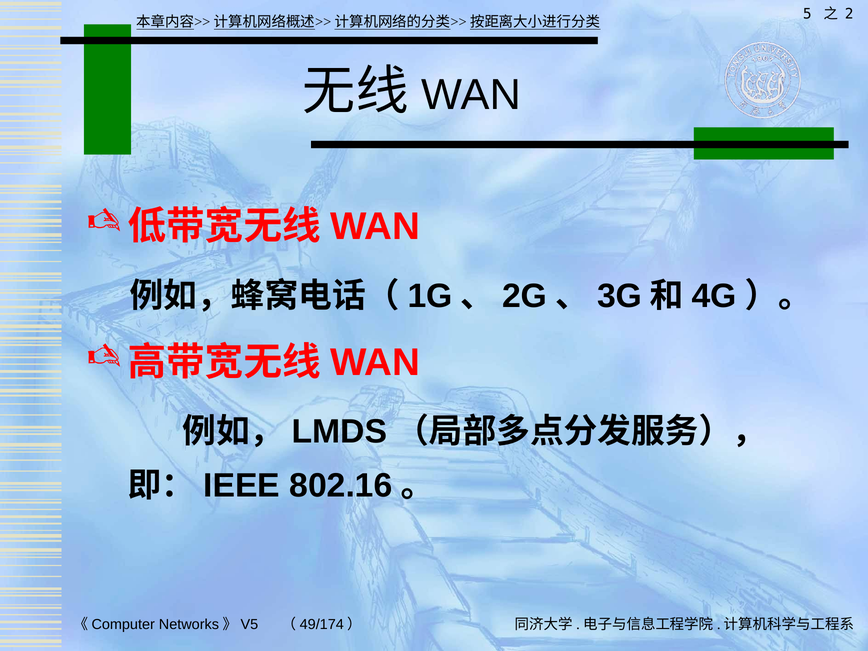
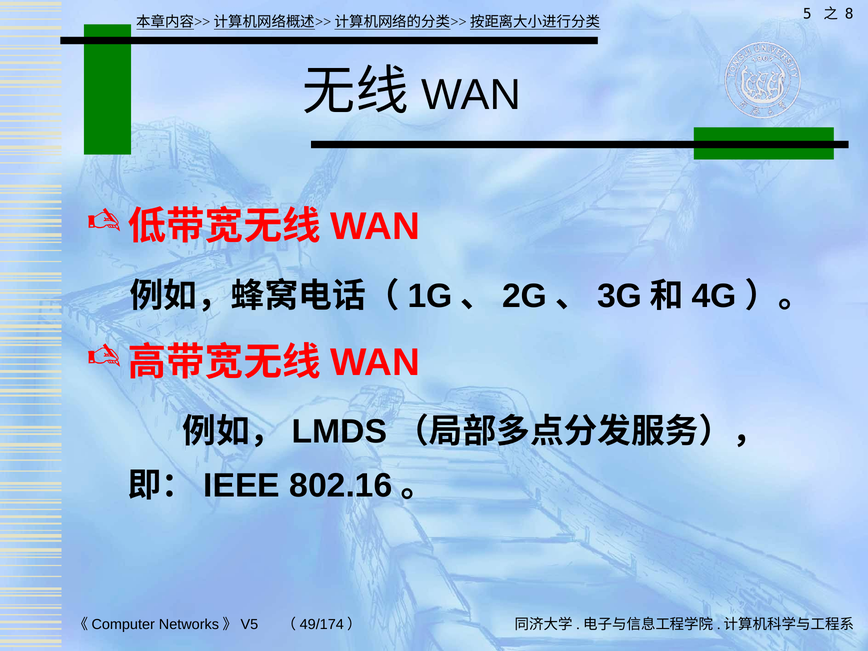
2: 2 -> 8 (849, 14)
